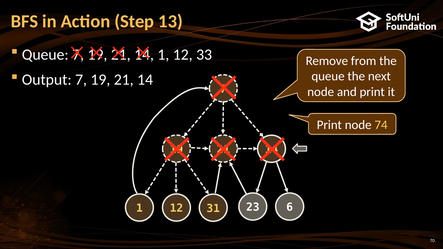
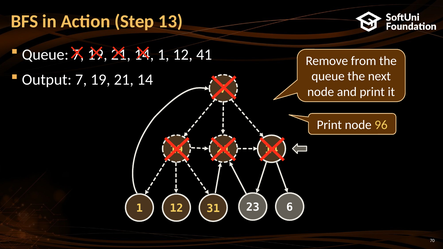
33: 33 -> 41 (204, 55)
74: 74 -> 96 (381, 125)
